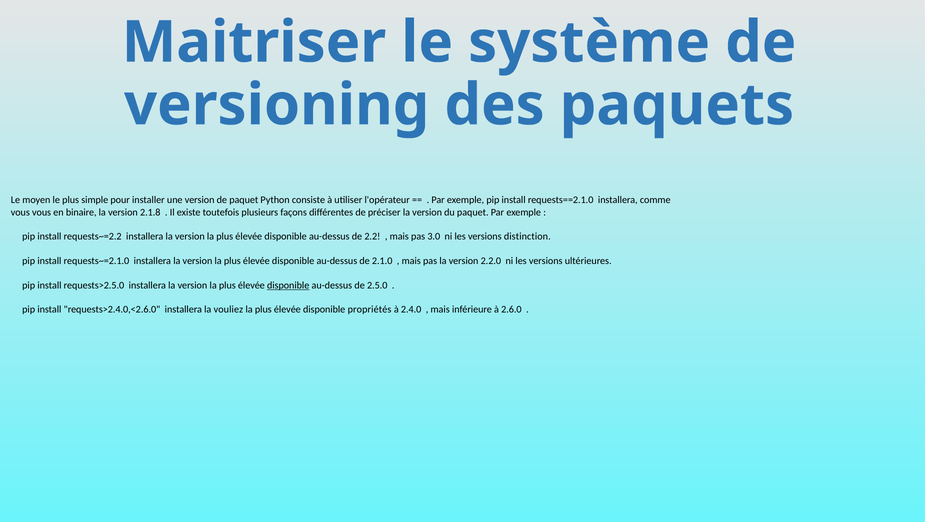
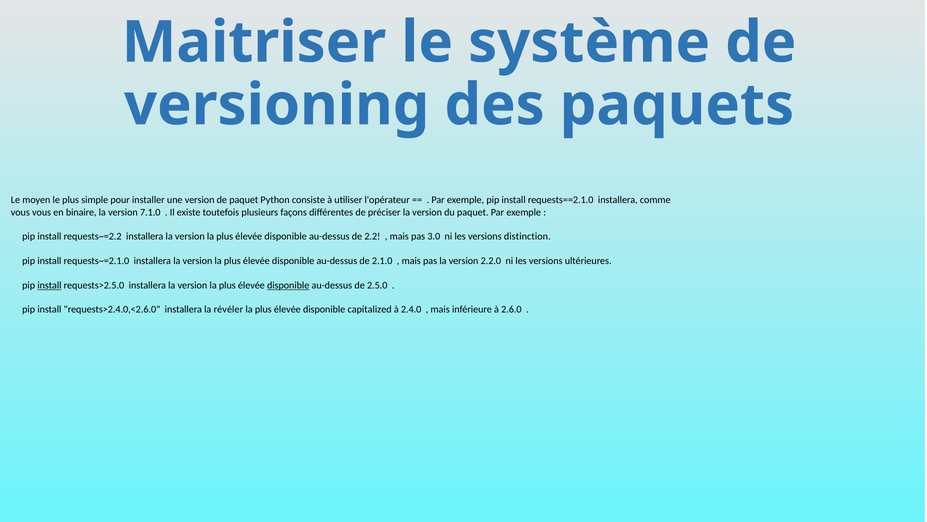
2.1.8: 2.1.8 -> 7.1.0 (150, 212)
install underline: none -> present (49, 285)
vouliez: vouliez -> révéler (228, 309)
propriétés: propriétés -> capitalized (370, 309)
